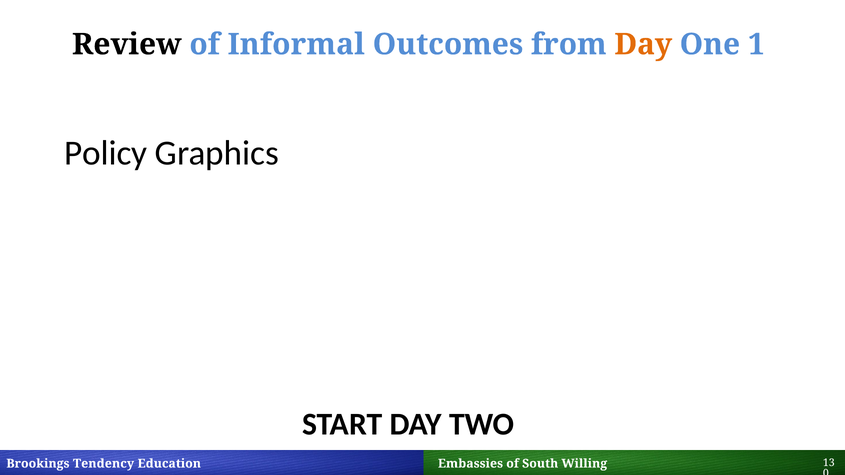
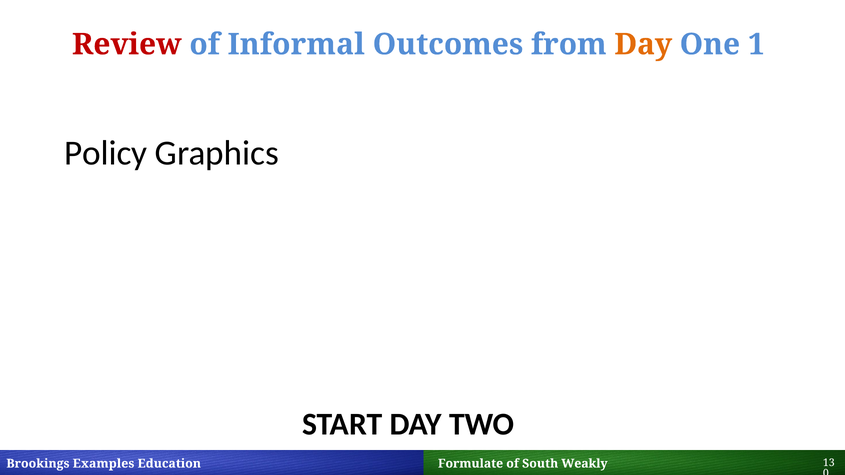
Review colour: black -> red (127, 44)
Tendency: Tendency -> Examples (104, 464)
Embassies: Embassies -> Formulate (471, 464)
Willing: Willing -> Weakly (584, 464)
